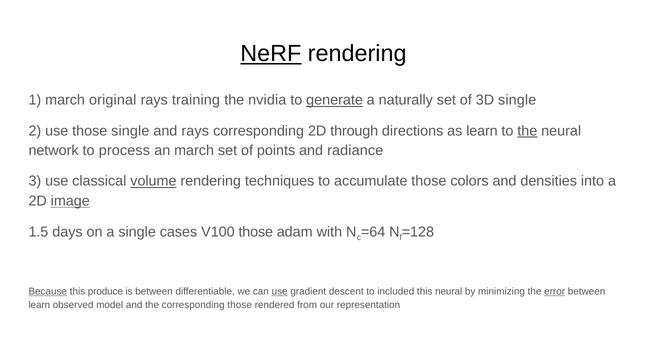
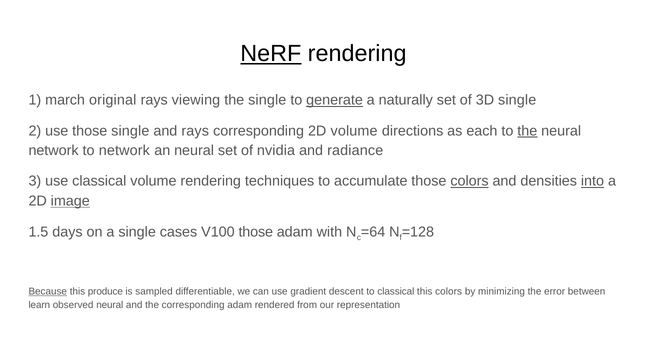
training: training -> viewing (196, 100)
the nvidia: nvidia -> single (267, 100)
2D through: through -> volume (354, 131)
as learn: learn -> each (482, 131)
to process: process -> network (124, 151)
an march: march -> neural (194, 151)
points: points -> nvidia (276, 151)
volume underline: present -> none (153, 181)
colors underline: none -> present (470, 181)
into underline: none -> present (592, 181)
is between: between -> sampled (154, 292)
use underline: present -> none (280, 292)
to included: included -> classical (396, 292)
this neural: neural -> colors (449, 292)
error underline: present -> none (555, 292)
observed model: model -> neural (110, 305)
corresponding those: those -> adam (240, 305)
